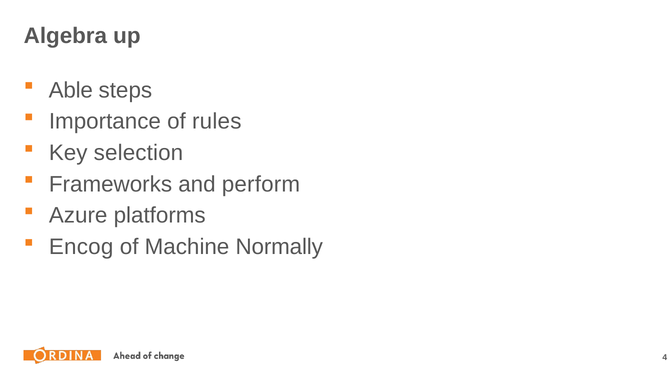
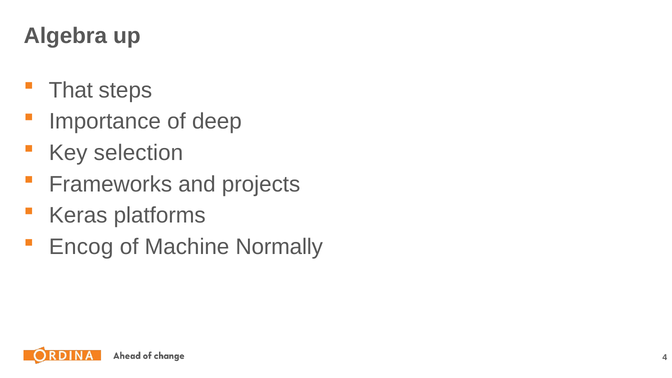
Able: Able -> That (71, 90)
rules: rules -> deep (217, 122)
perform: perform -> projects (261, 184)
Azure: Azure -> Keras (78, 216)
